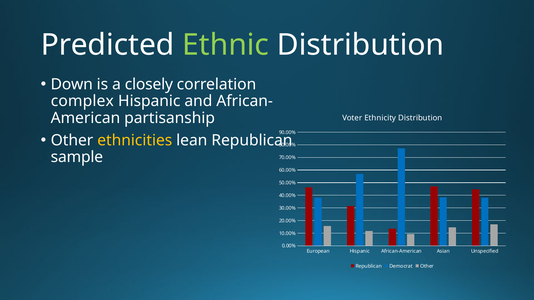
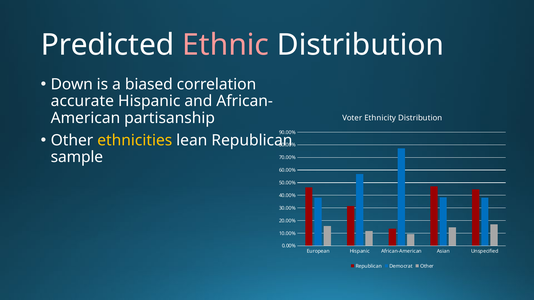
Ethnic colour: light green -> pink (226, 45)
closely: closely -> biased (149, 84)
complex: complex -> accurate (82, 101)
